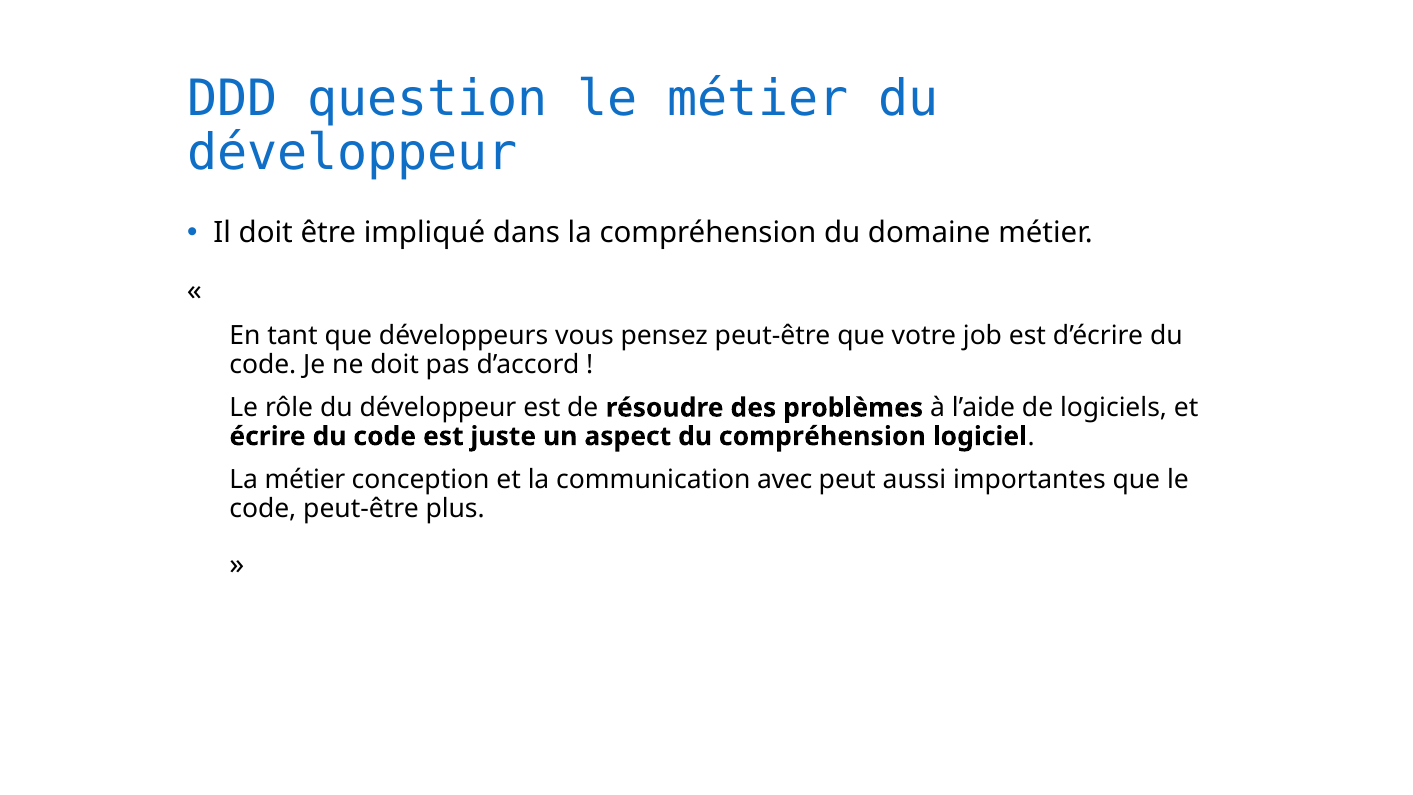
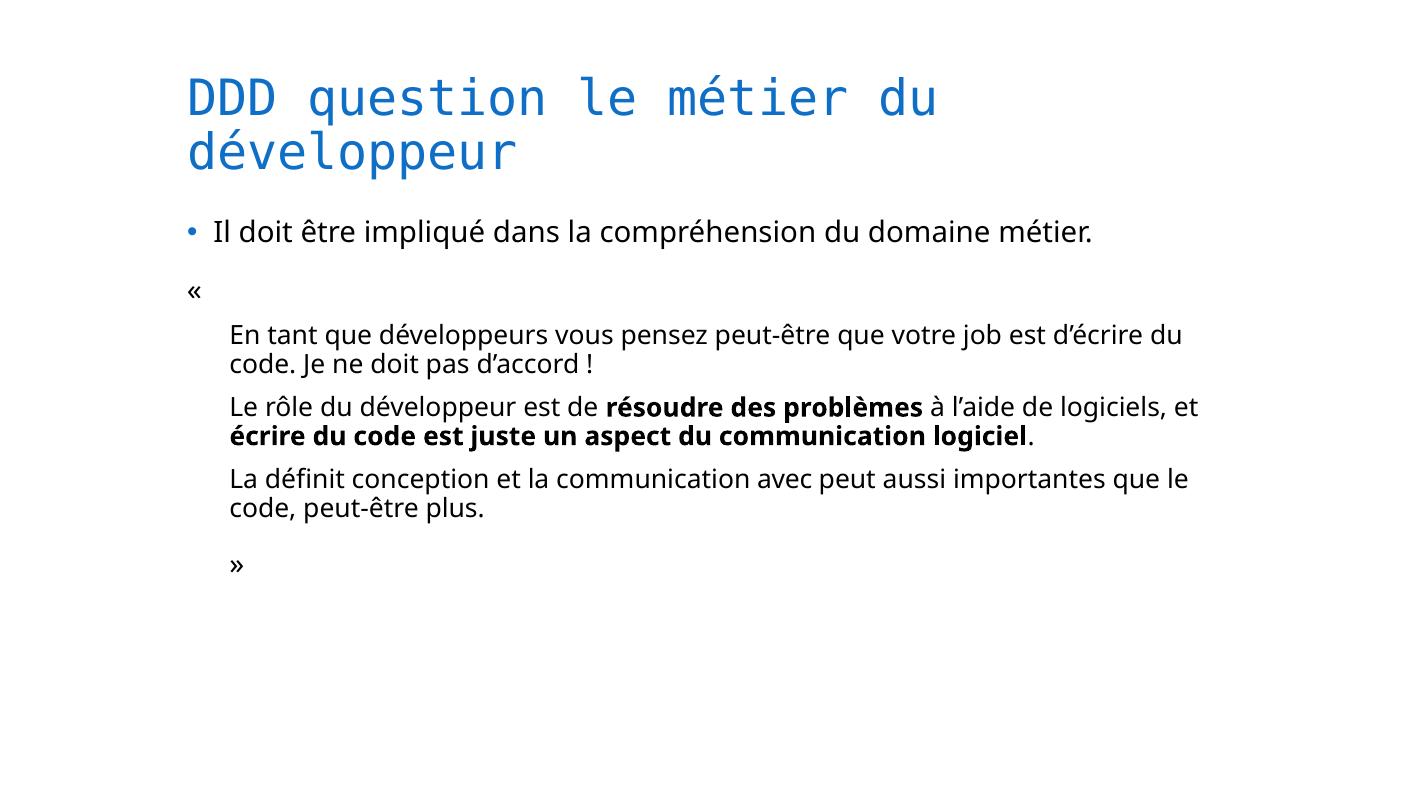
du compréhension: compréhension -> communication (822, 436)
La métier: métier -> définit (305, 480)
